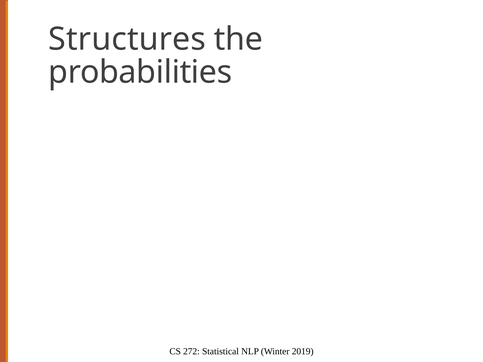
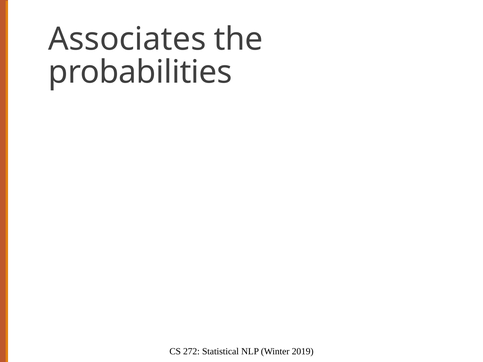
Structures: Structures -> Associates (127, 39)
